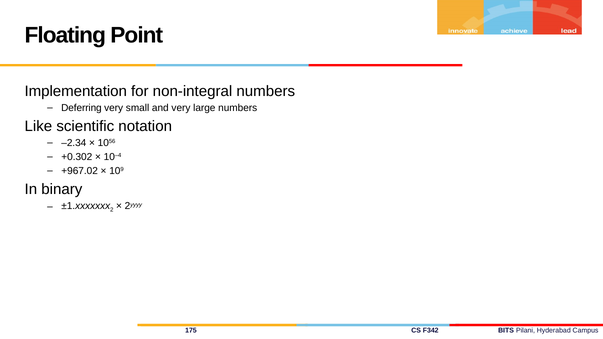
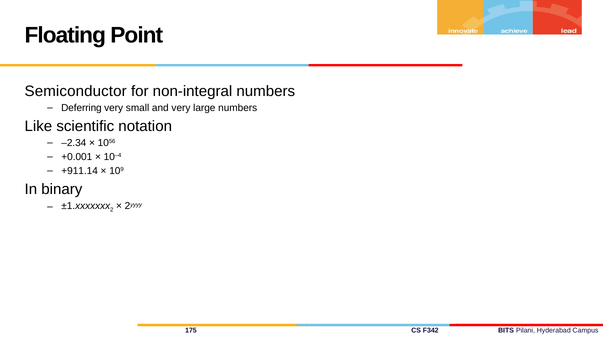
Implementation: Implementation -> Semiconductor (76, 91)
+0.302: +0.302 -> +0.001 (77, 157)
+967.02: +967.02 -> +911.14 (80, 171)
